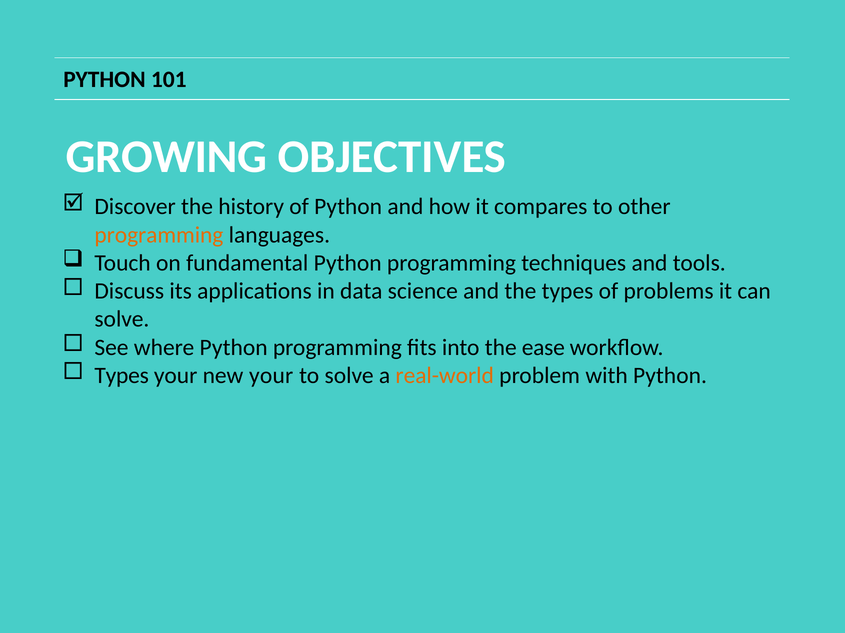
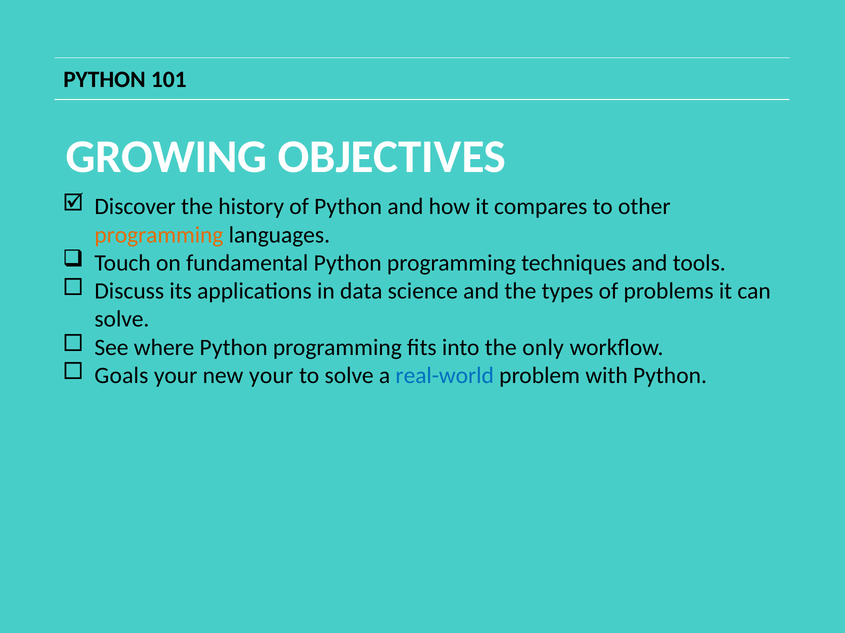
ease: ease -> only (543, 348)
Types: Types -> Goals (121, 376)
real-world colour: orange -> blue (445, 376)
